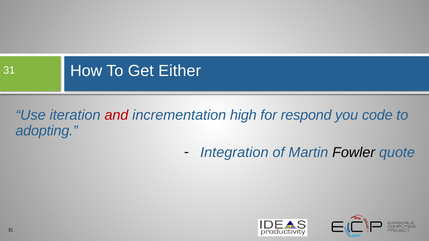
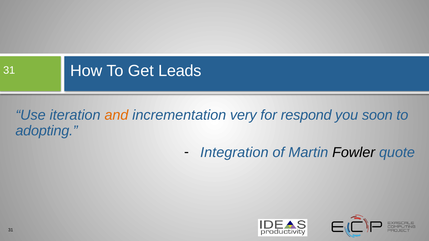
Either: Either -> Leads (180, 71)
and colour: red -> orange (116, 115)
high: high -> very (243, 115)
code: code -> soon (377, 115)
